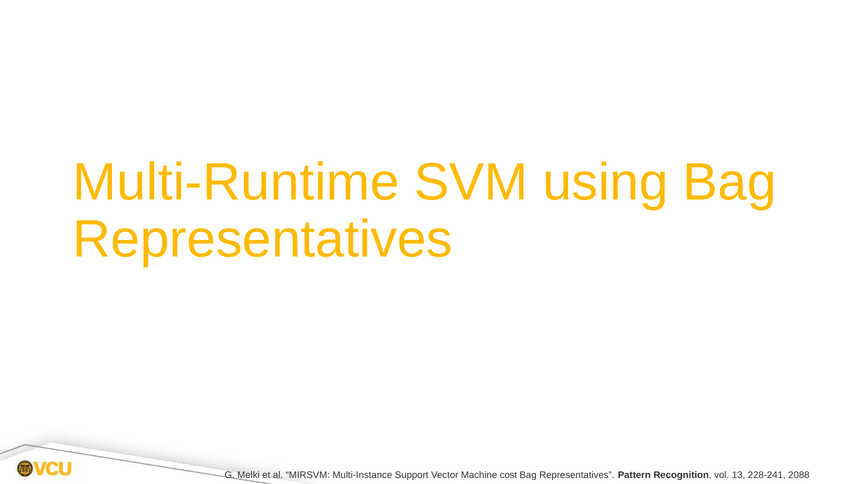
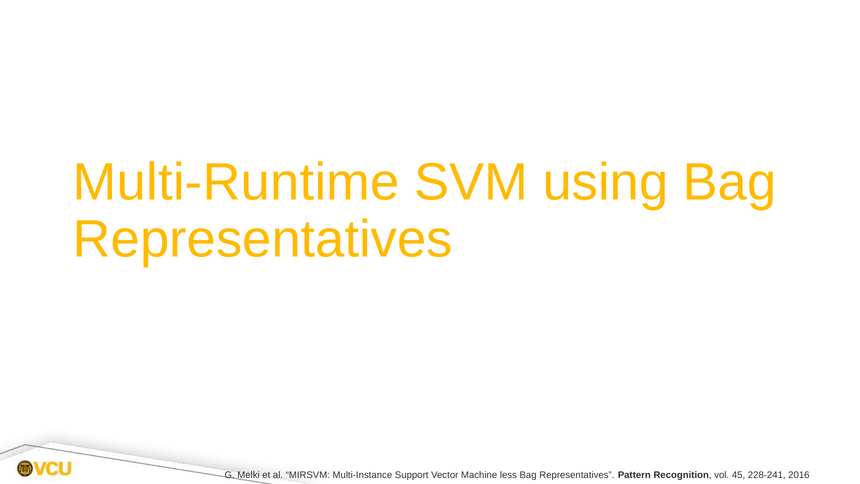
cost: cost -> less (508, 475)
13: 13 -> 45 (739, 475)
2088: 2088 -> 2016 (799, 475)
